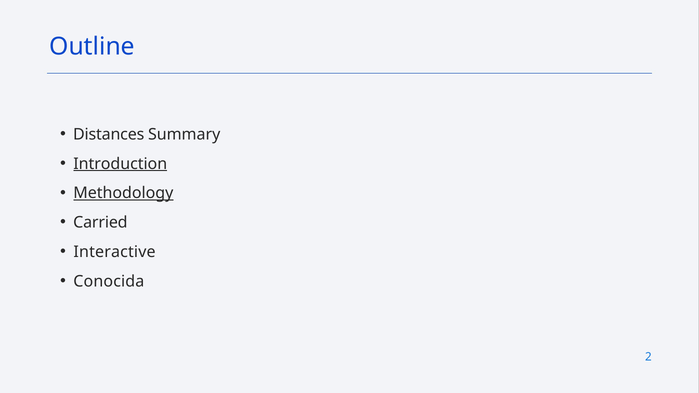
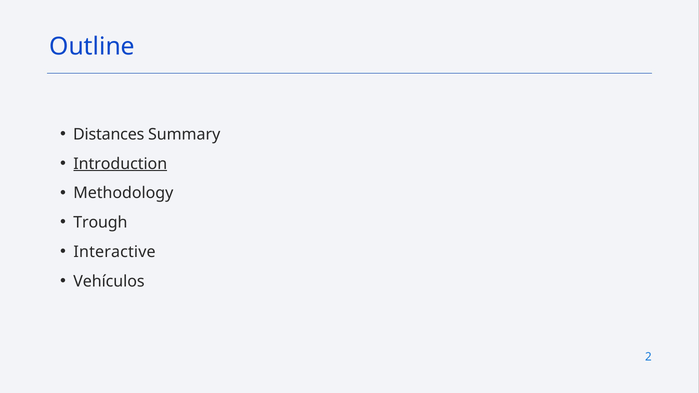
Methodology underline: present -> none (123, 193)
Carried: Carried -> Trough (100, 223)
Conocida: Conocida -> Vehículos (109, 281)
